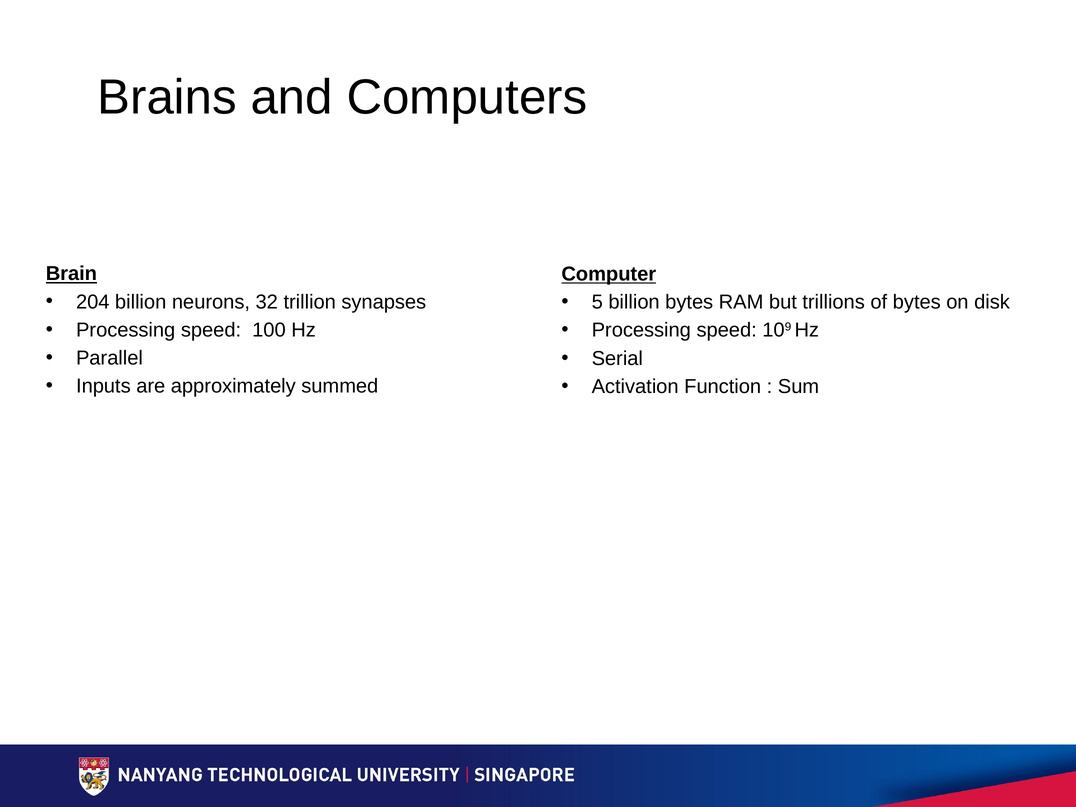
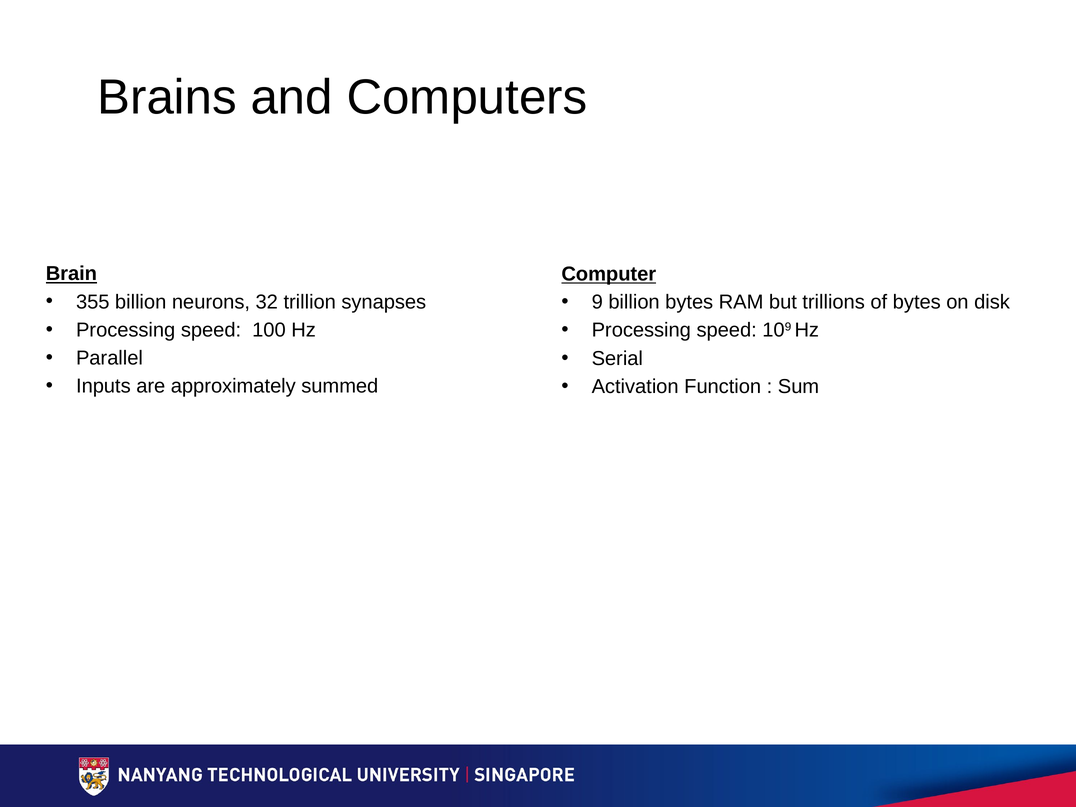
204: 204 -> 355 (93, 302)
5: 5 -> 9 (597, 302)
